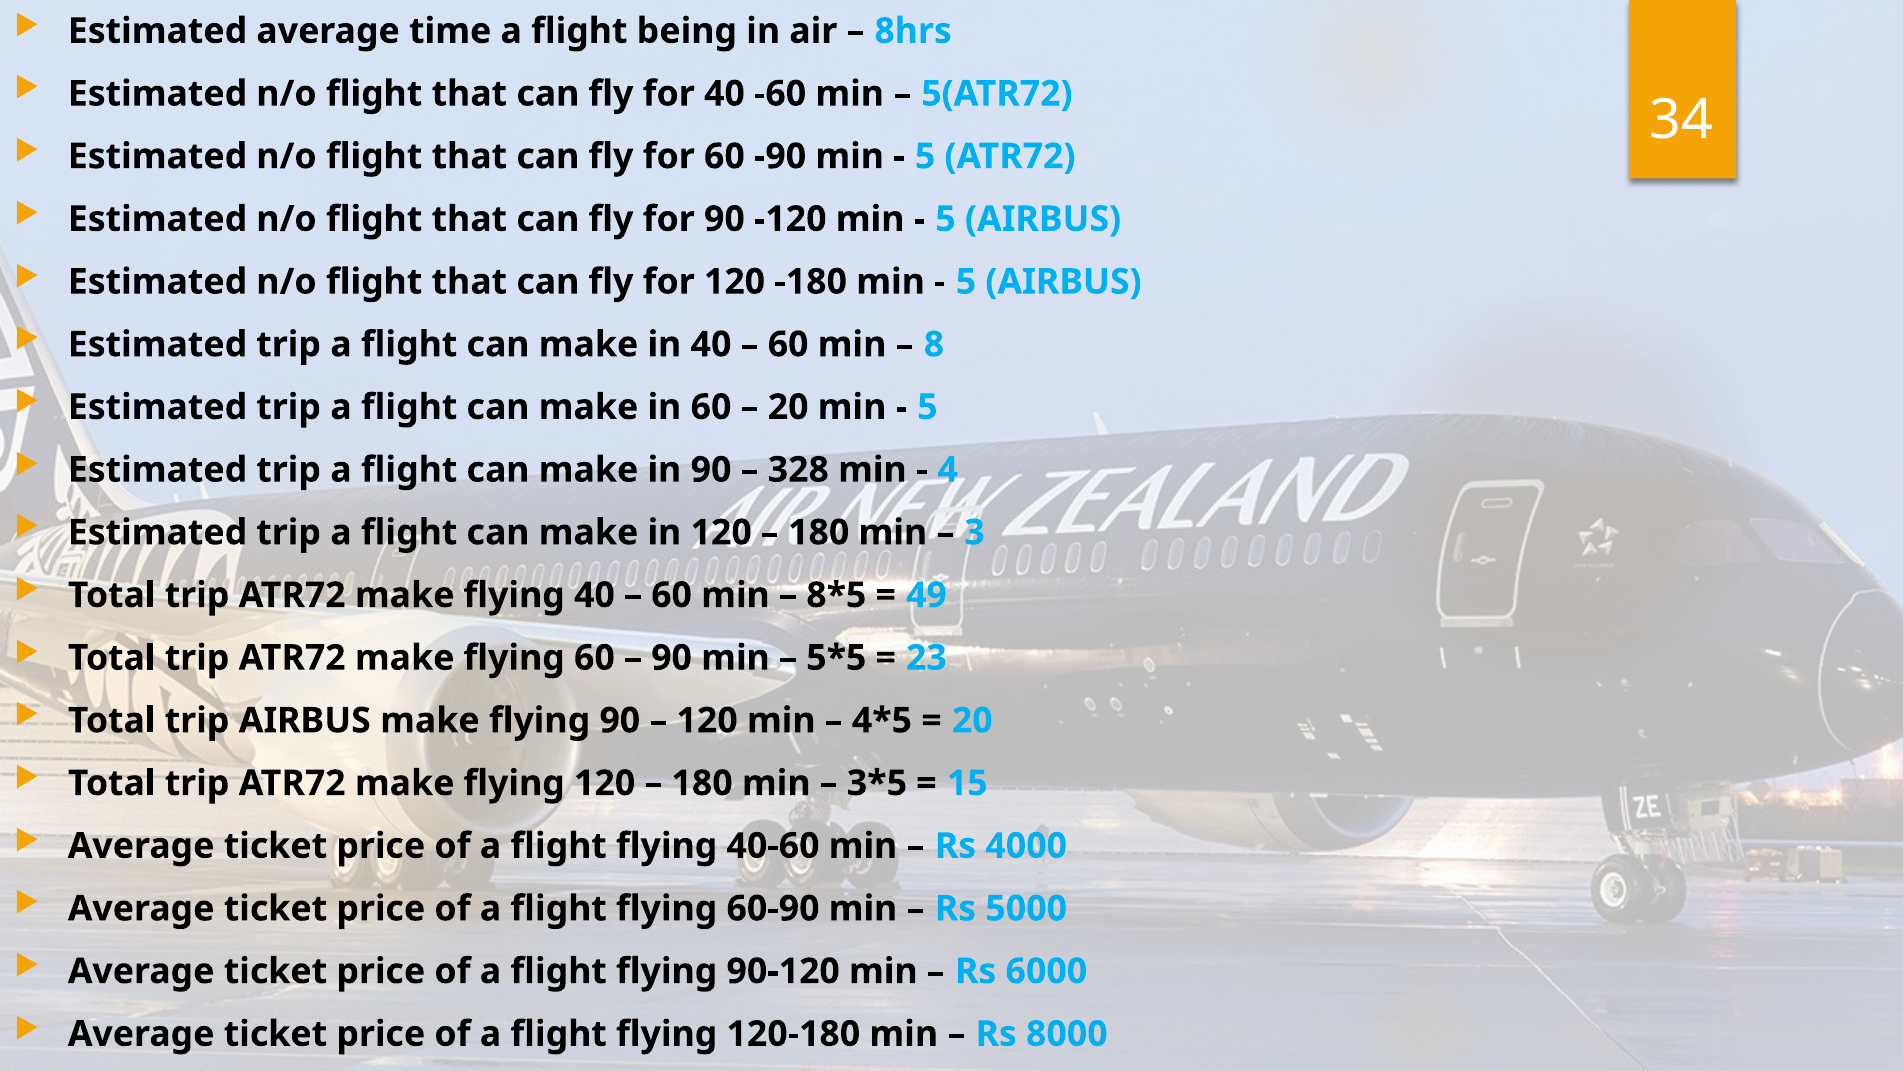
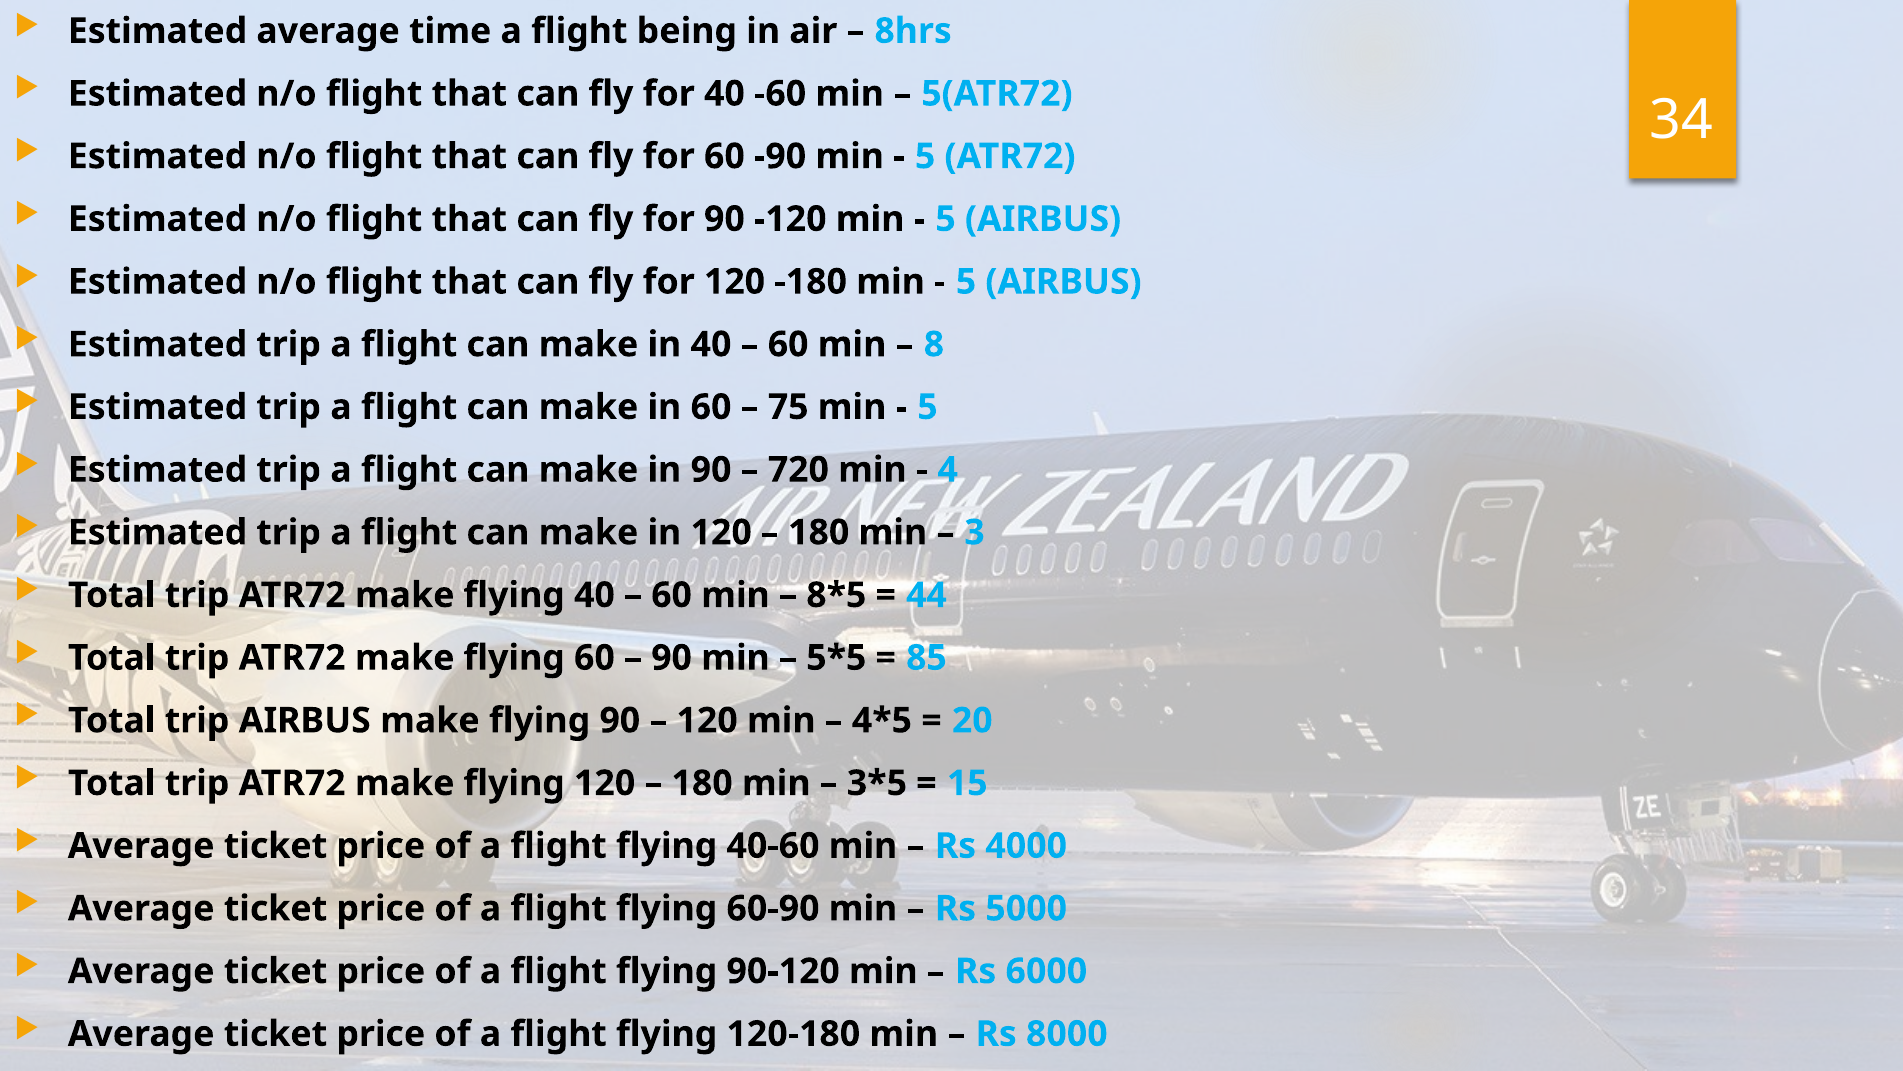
20: 20 -> 75 (788, 407)
328: 328 -> 720 (798, 470)
49: 49 -> 44 (926, 595)
23: 23 -> 85 (926, 658)
